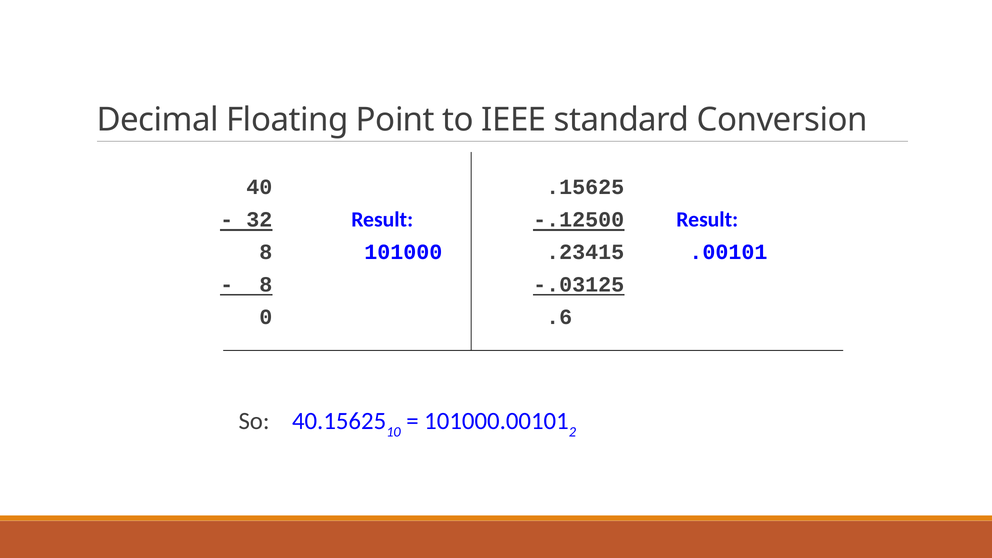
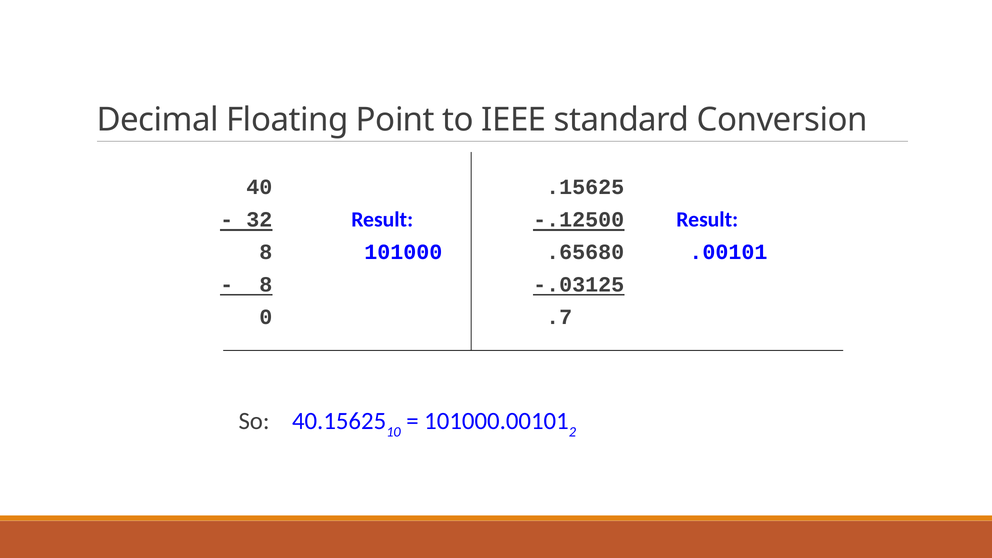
.23415: .23415 -> .65680 (585, 252)
.6: .6 -> .7 (559, 317)
